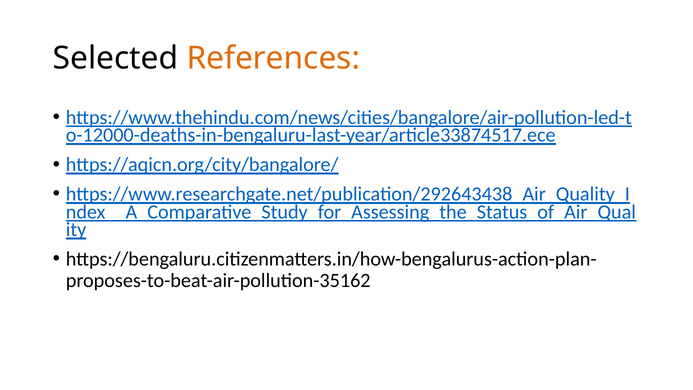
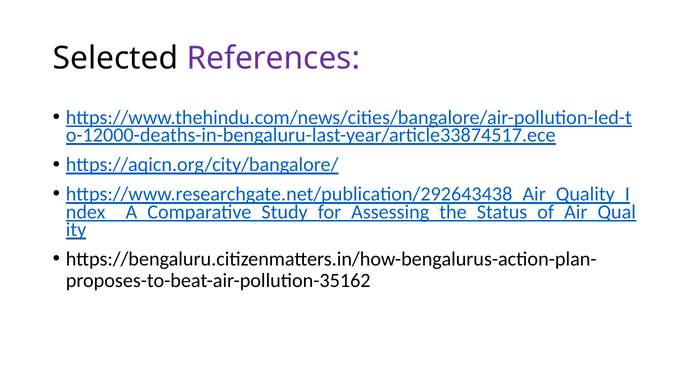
References colour: orange -> purple (273, 58)
